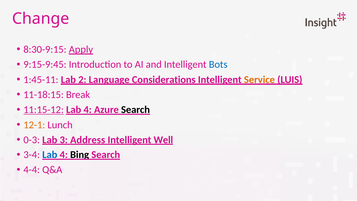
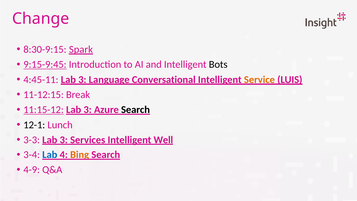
Apply: Apply -> Spark (81, 49)
9:15-9:45 underline: none -> present (45, 64)
Bots colour: blue -> black (218, 64)
1:45-11: 1:45-11 -> 4:45-11 (41, 80)
2: 2 -> 3 (82, 80)
Considerations: Considerations -> Conversational (164, 80)
11-18:15: 11-18:15 -> 11-12:15 (44, 95)
4: 4 -> 3 (88, 110)
12-1 colour: orange -> black (34, 125)
0-3: 0-3 -> 3-3 (32, 140)
Address: Address -> Services (88, 140)
Bing colour: black -> orange (80, 155)
4-4: 4-4 -> 4-9 (32, 170)
